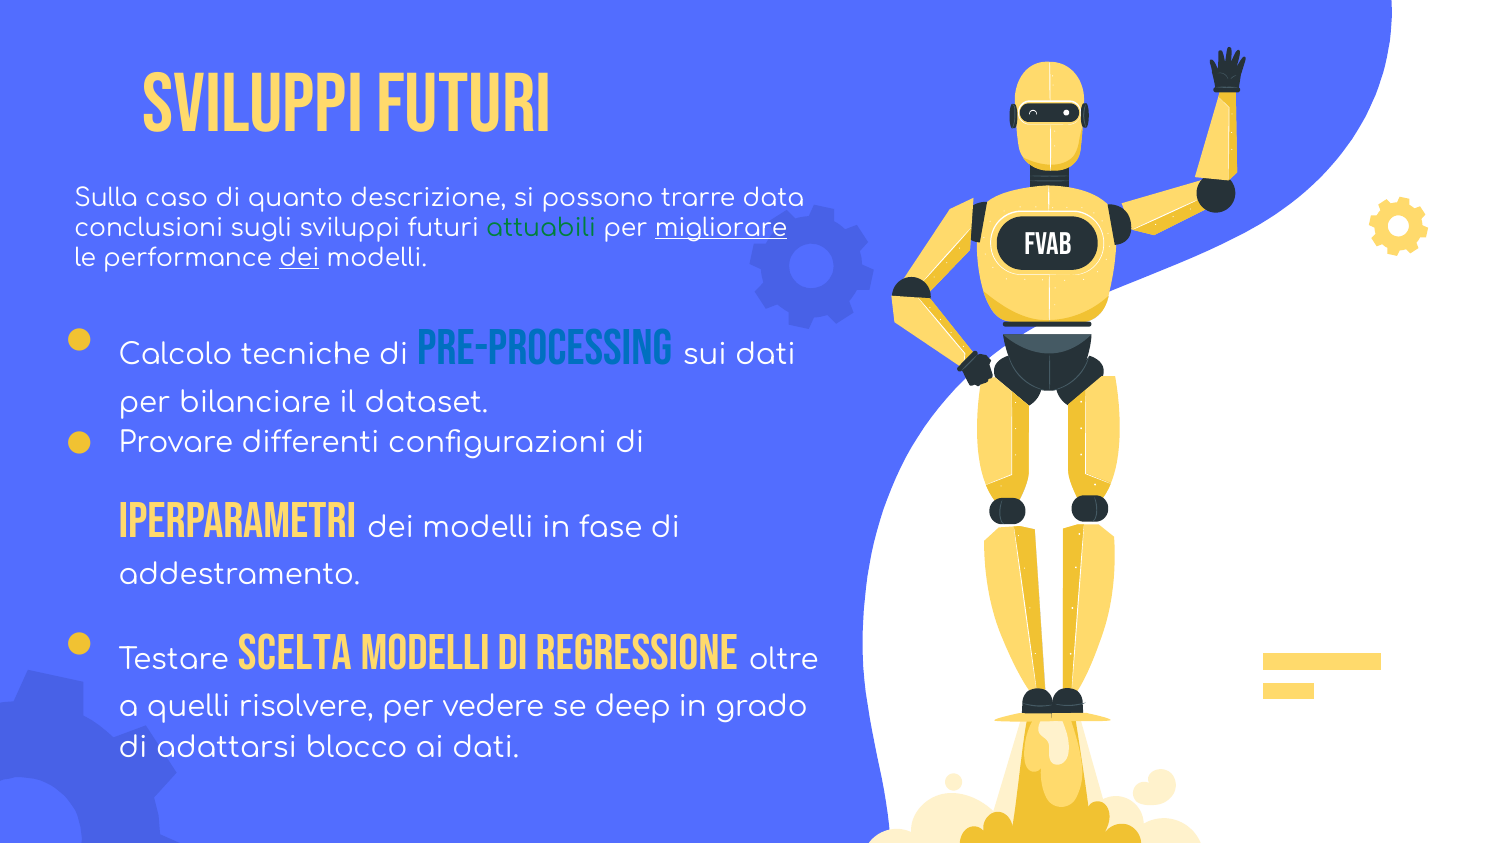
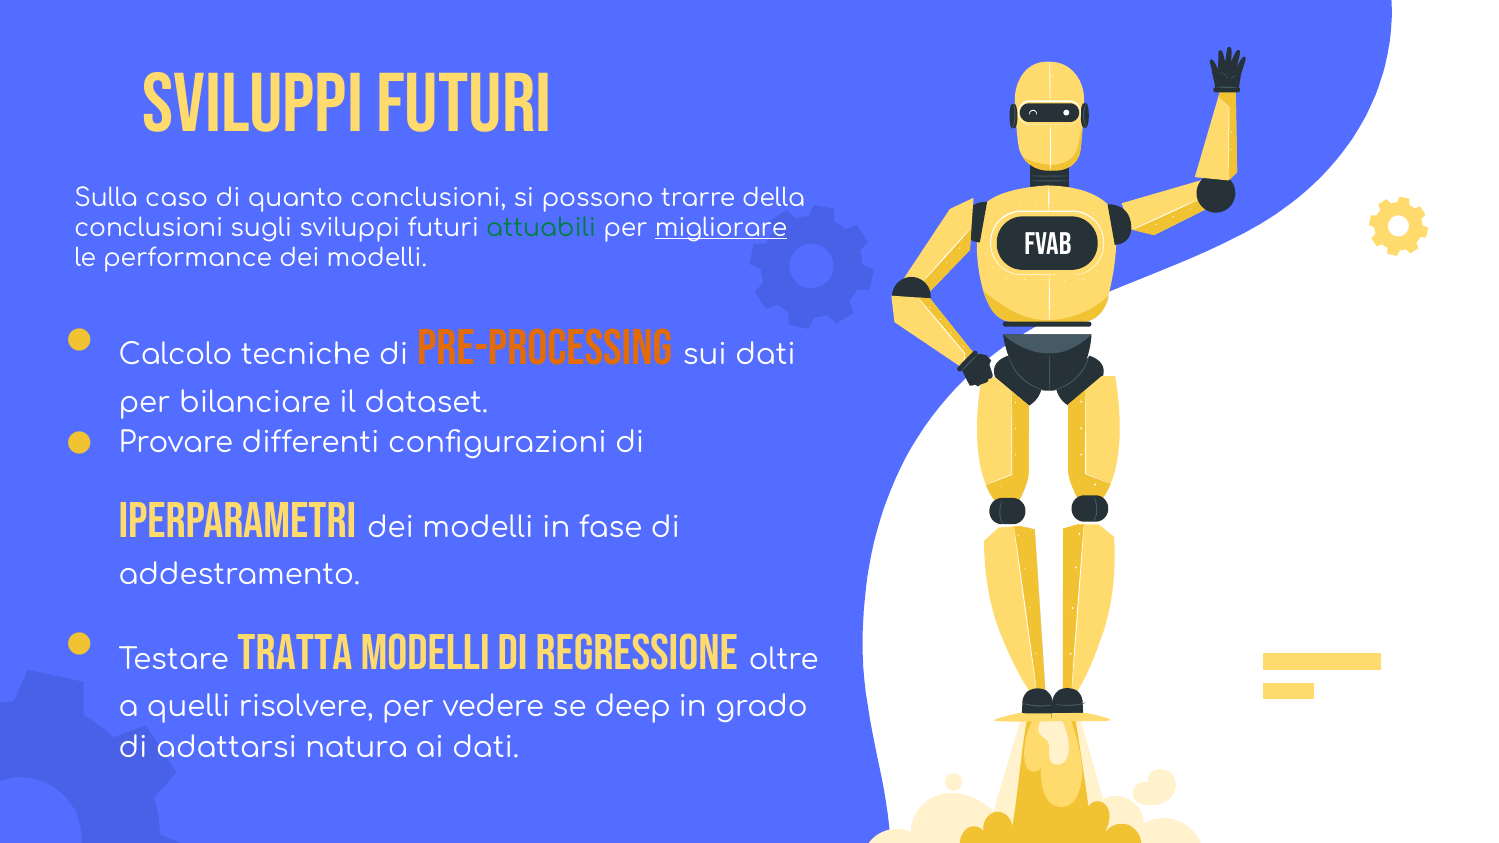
quanto descrizione: descrizione -> conclusioni (428, 198)
data: data -> della (774, 198)
dei underline: present -> none (299, 258)
Pre-processing colour: blue -> orange (545, 349)
scelta: scelta -> tratta (295, 653)
blocco: blocco -> natura (357, 748)
